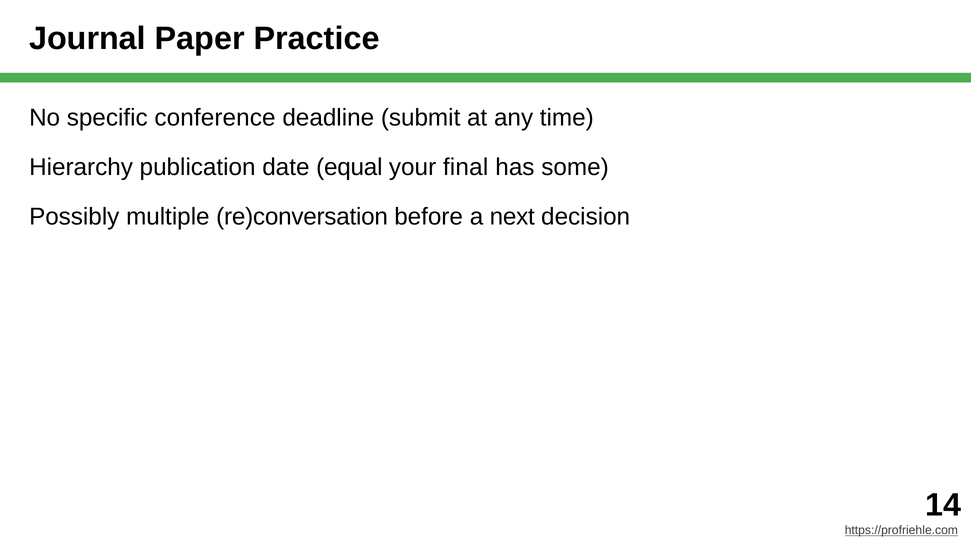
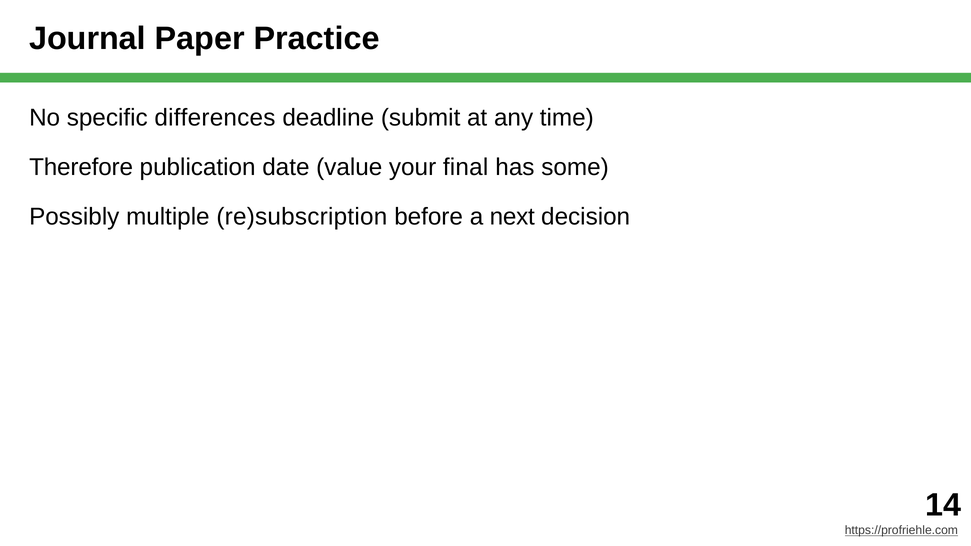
conference: conference -> differences (215, 118)
Hierarchy: Hierarchy -> Therefore (81, 167)
equal: equal -> value (349, 167)
re)conversation: re)conversation -> re)subscription (302, 217)
